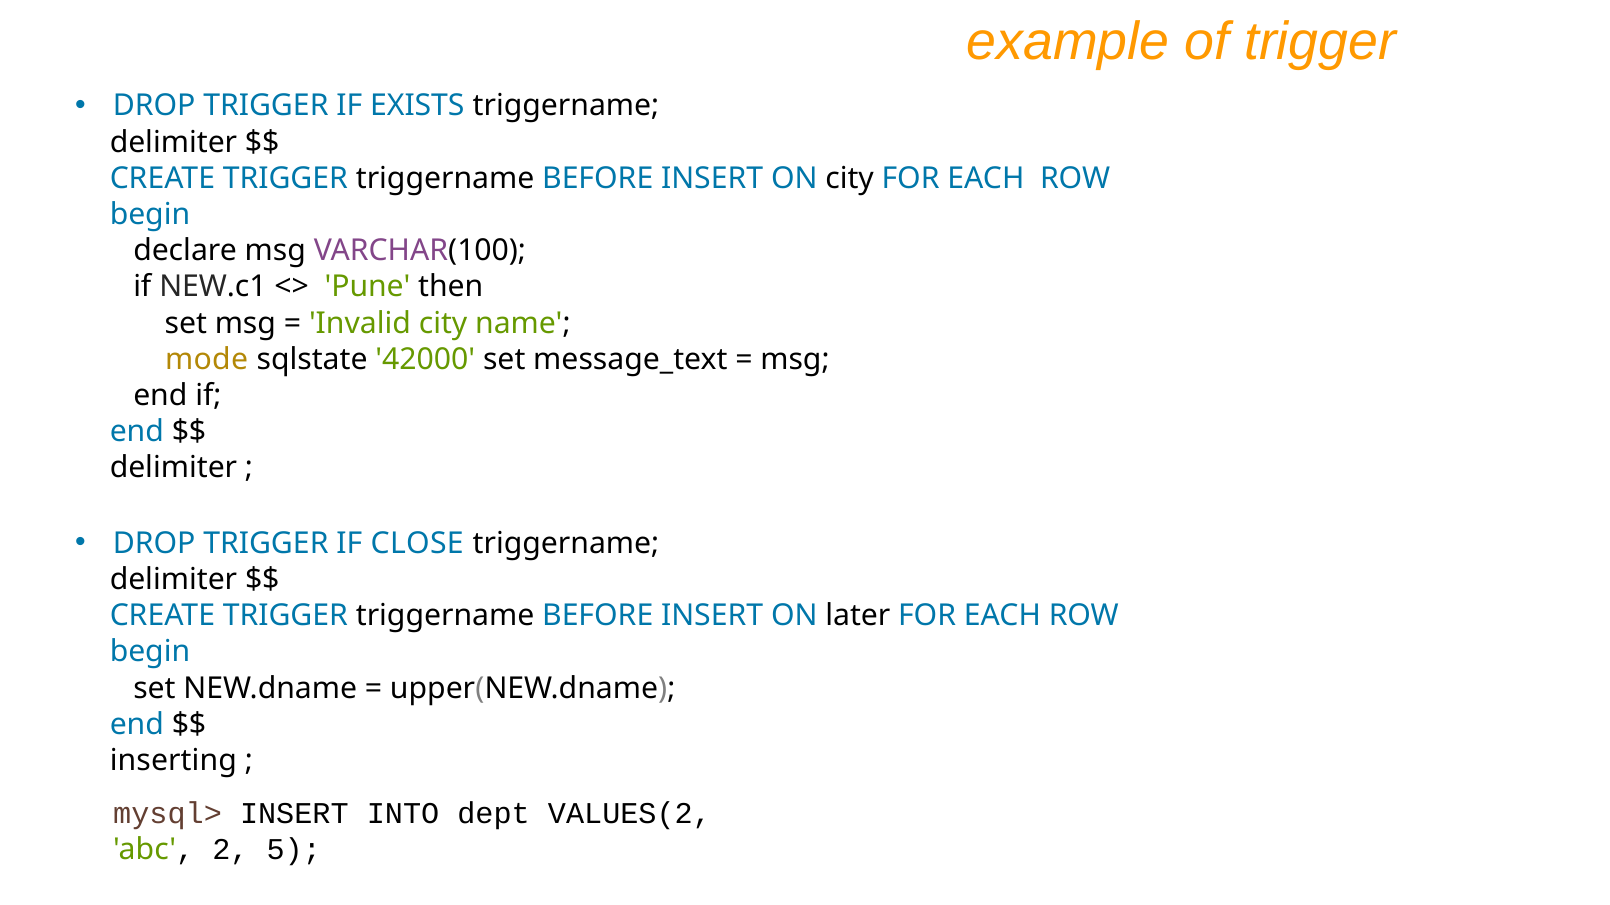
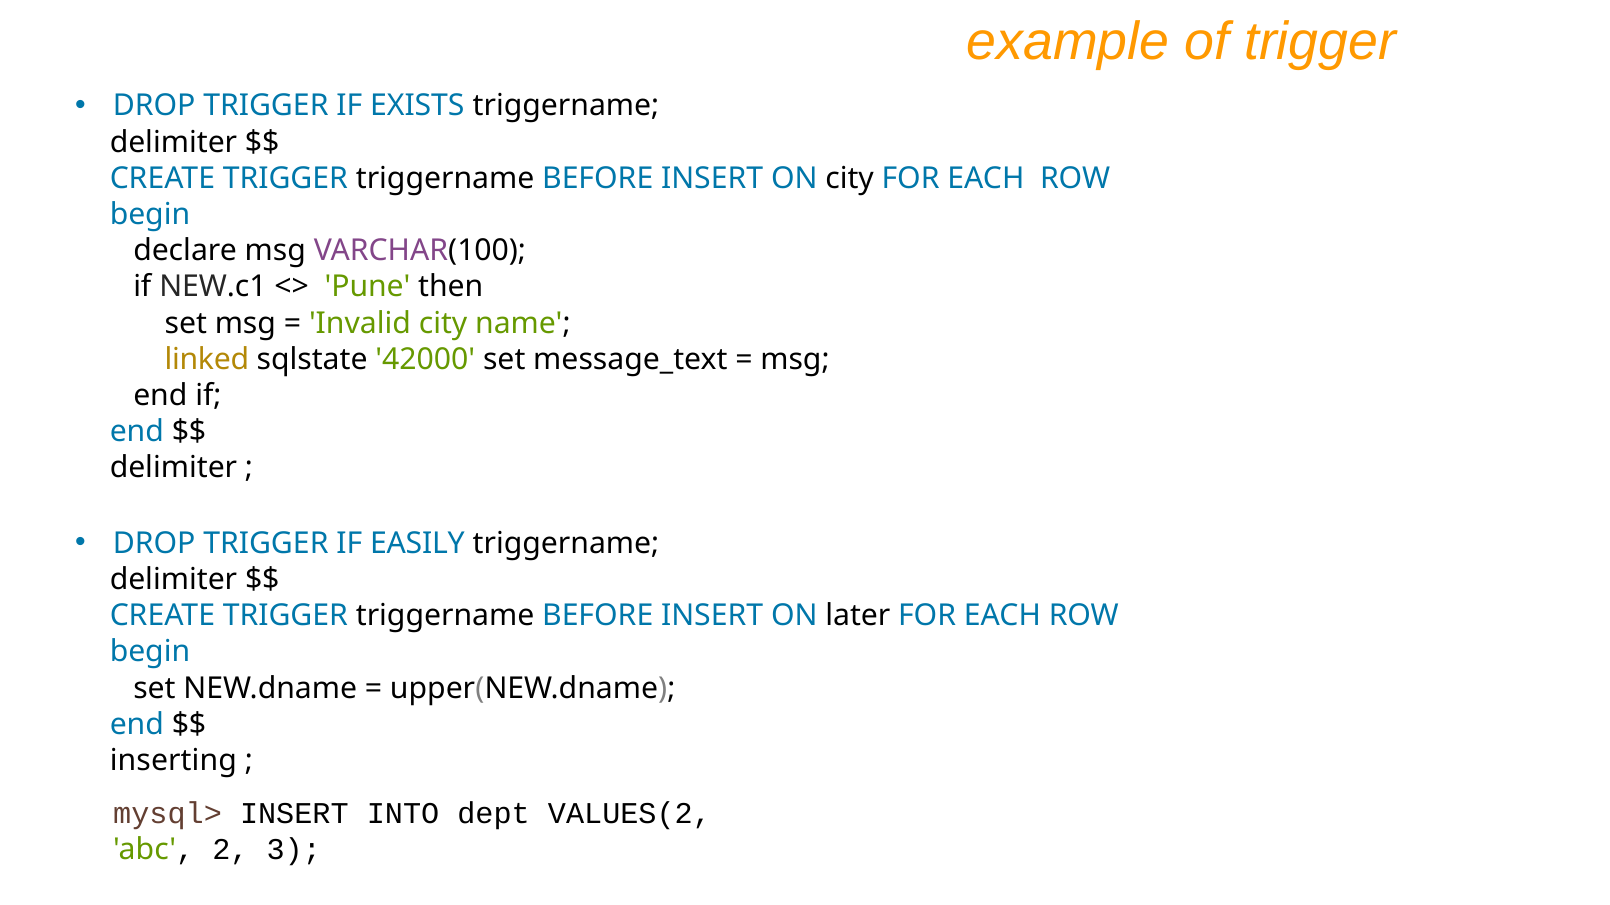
mode: mode -> linked (207, 360)
CLOSE: CLOSE -> EASILY (417, 544)
5: 5 -> 3 (294, 850)
